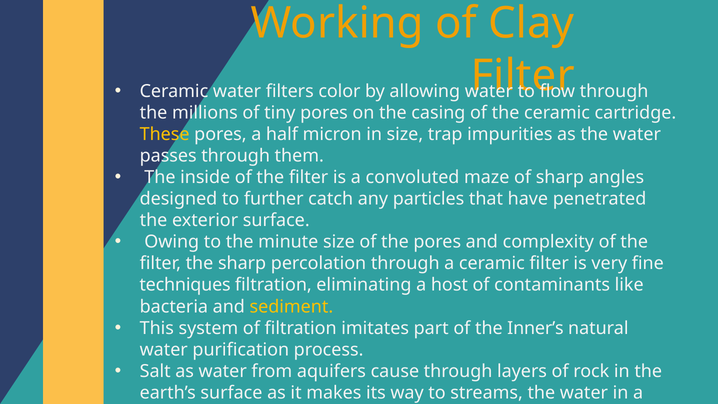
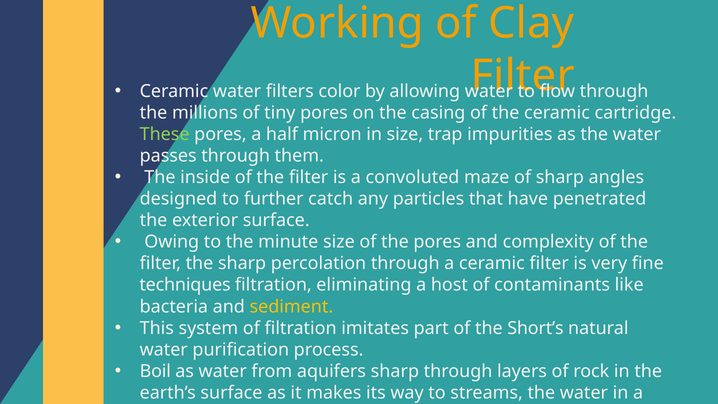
These colour: yellow -> light green (165, 134)
Inner’s: Inner’s -> Short’s (535, 328)
Salt: Salt -> Boil (155, 371)
aquifers cause: cause -> sharp (395, 371)
